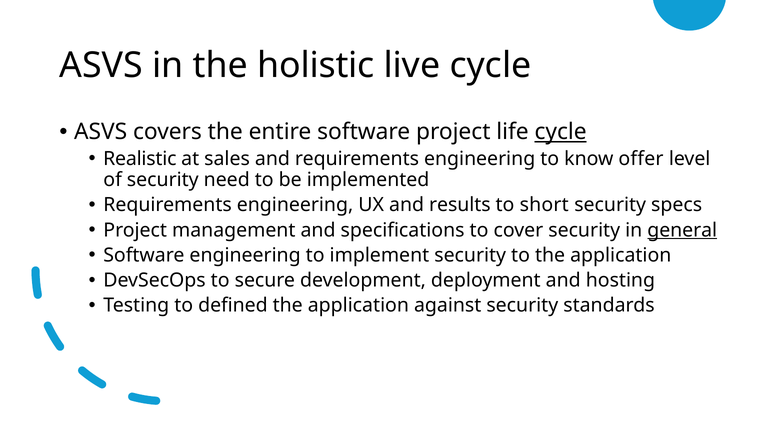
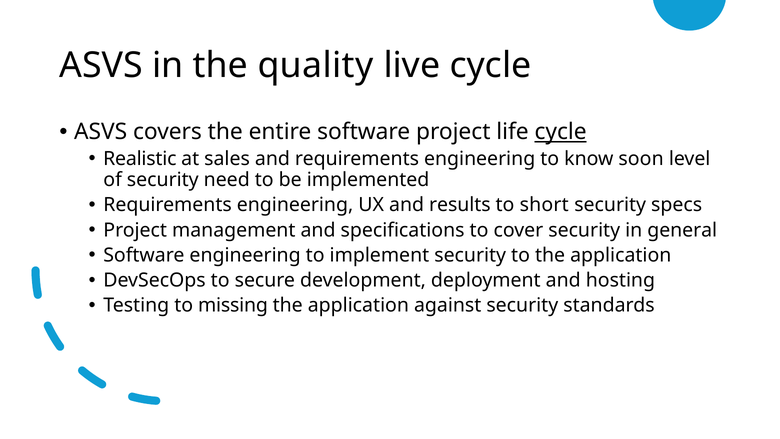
holistic: holistic -> quality (316, 66)
offer: offer -> soon (641, 159)
general underline: present -> none (682, 230)
defined: defined -> missing (233, 305)
